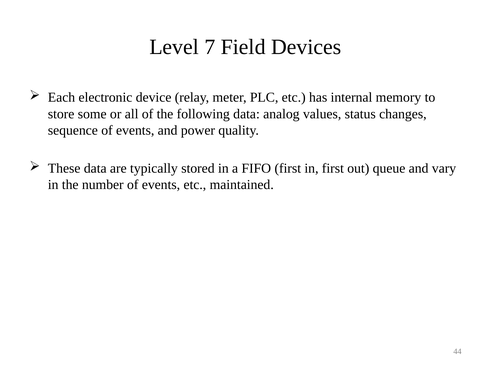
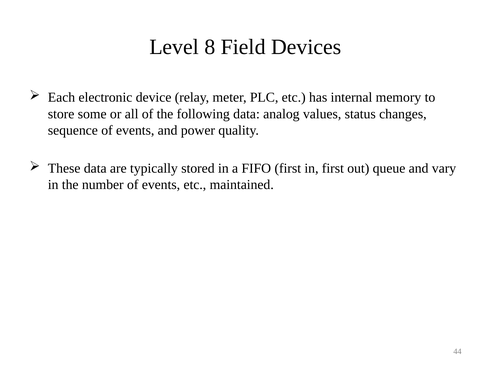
7: 7 -> 8 (210, 47)
